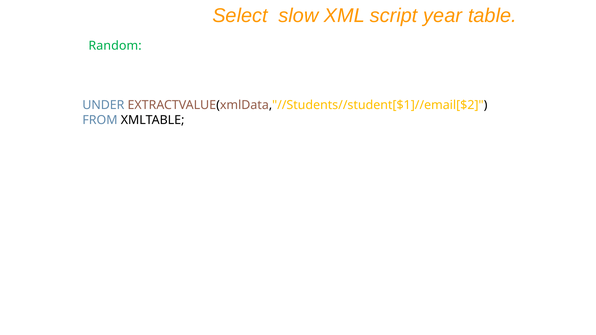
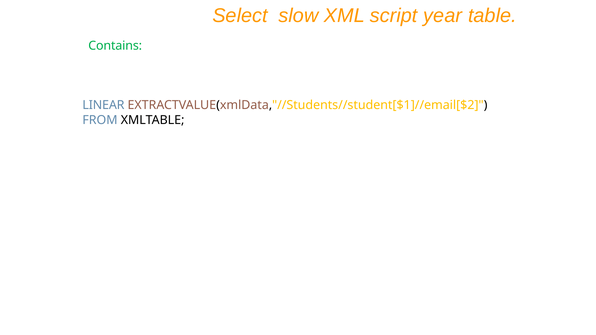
Random: Random -> Contains (115, 46)
UNDER: UNDER -> LINEAR (103, 105)
